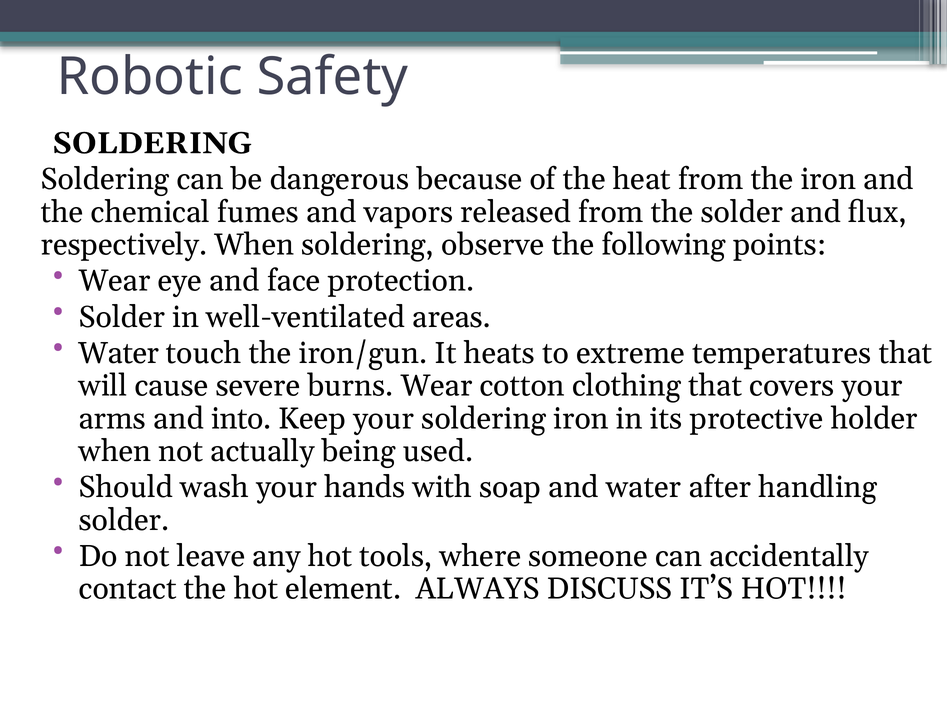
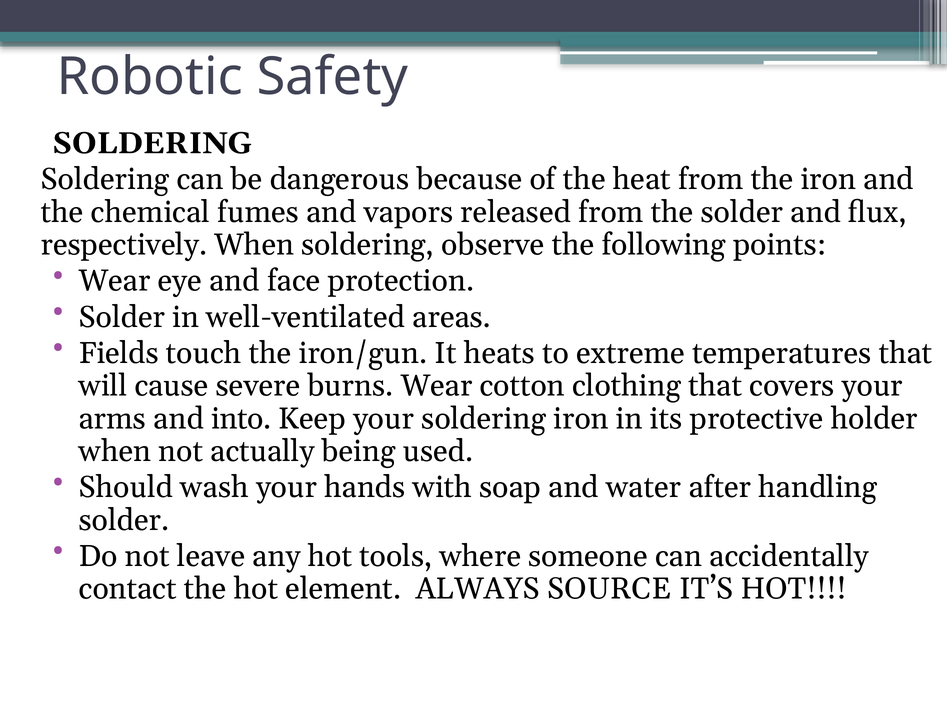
Water: Water -> Fields (119, 353)
DISCUSS: DISCUSS -> SOURCE (609, 589)
